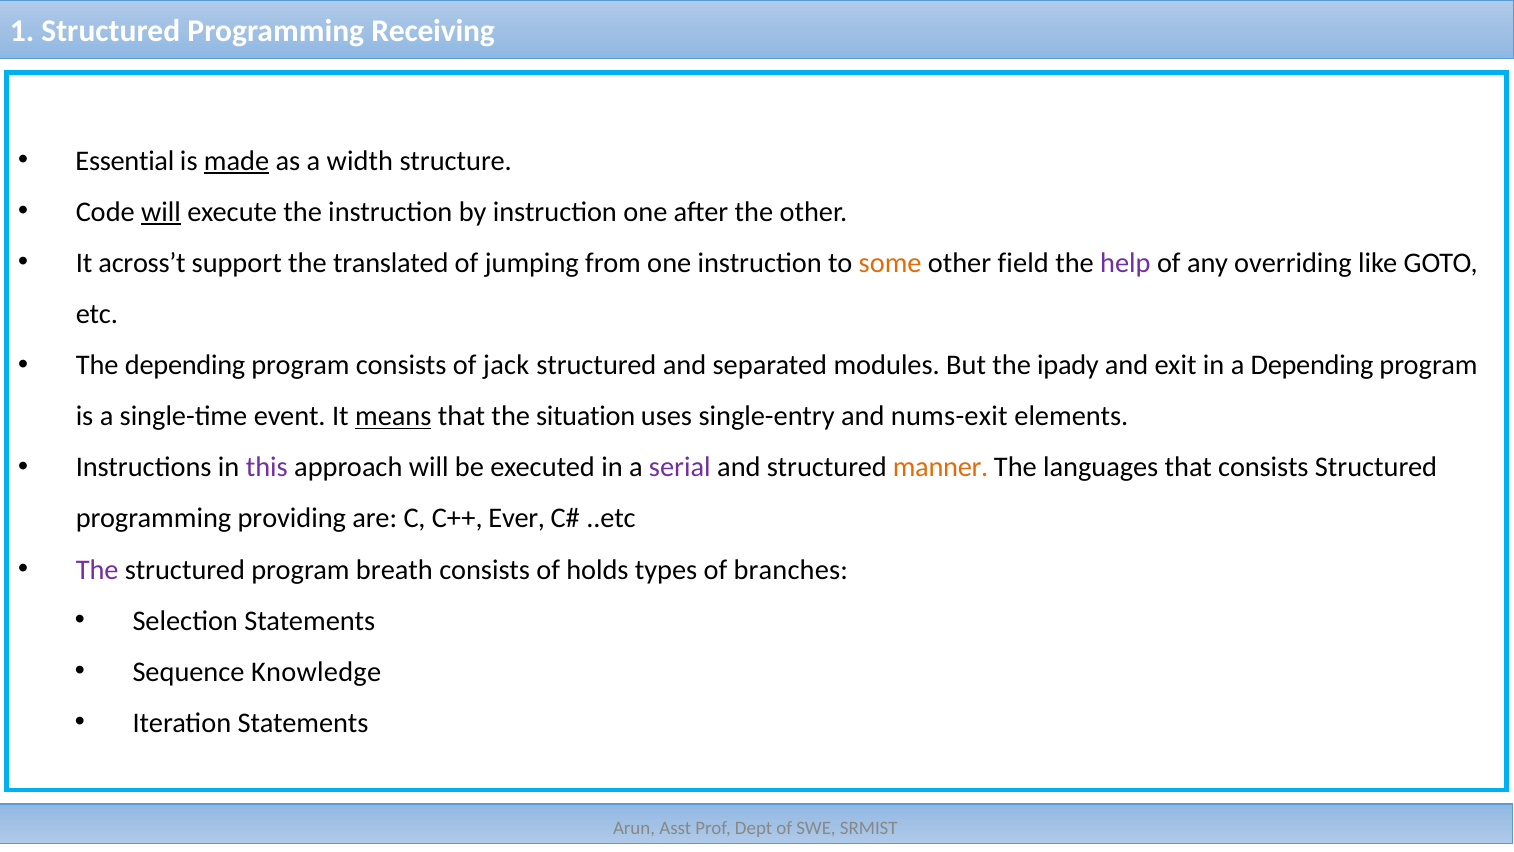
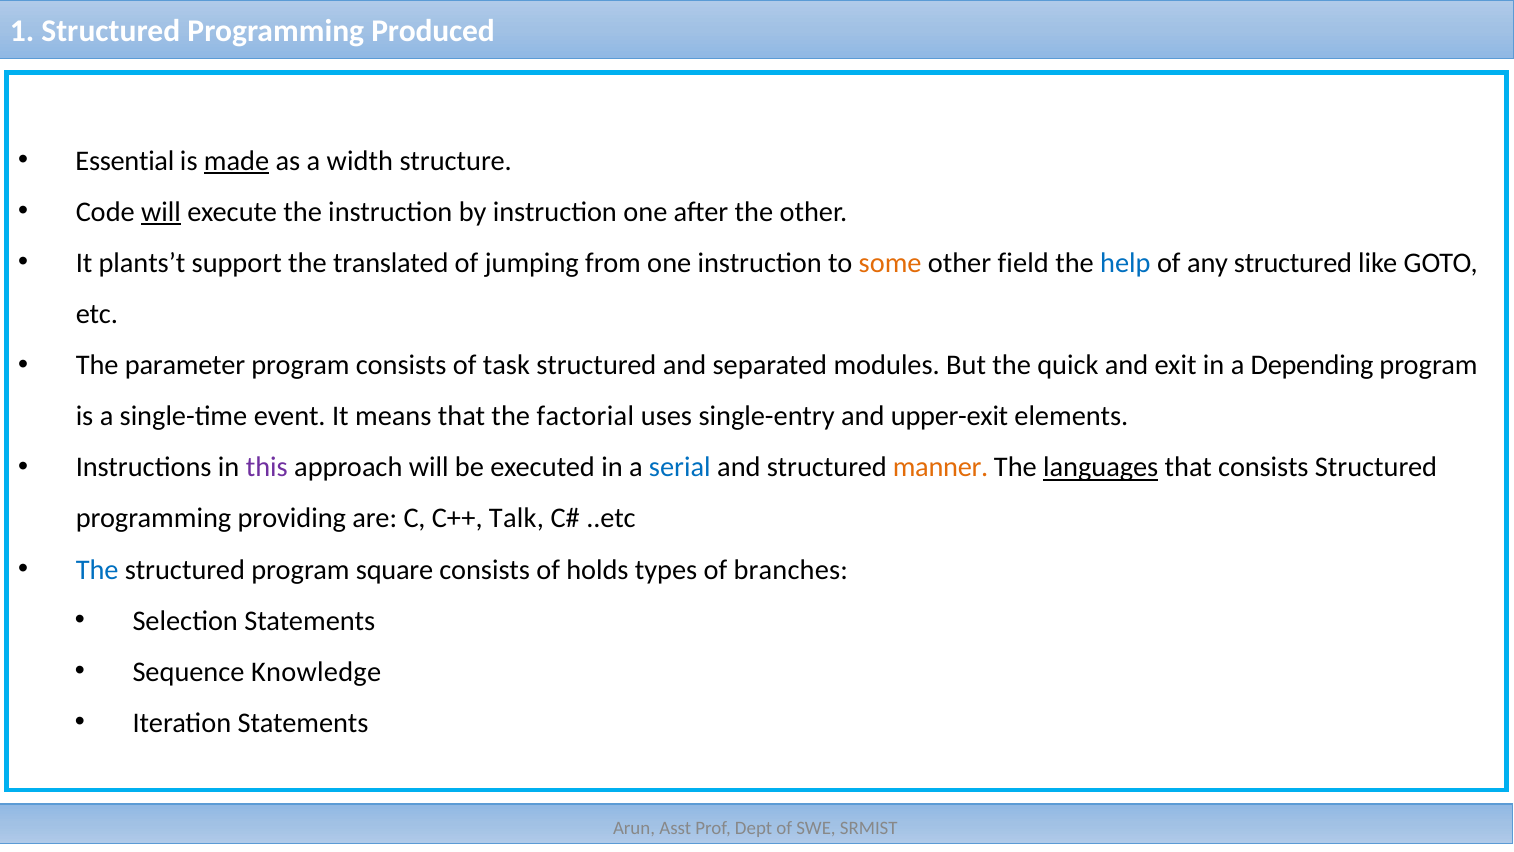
Receiving: Receiving -> Produced (433, 31)
across’t: across’t -> plants’t (142, 263)
help colour: purple -> blue (1125, 263)
any overriding: overriding -> structured (1293, 263)
The depending: depending -> parameter (185, 365)
jack: jack -> task (506, 365)
ipady: ipady -> quick (1068, 365)
means underline: present -> none (393, 416)
situation: situation -> factorial (585, 416)
nums-exit: nums-exit -> upper-exit (950, 416)
serial colour: purple -> blue (680, 467)
languages underline: none -> present (1101, 467)
Ever: Ever -> Talk (516, 518)
The colour: purple -> blue (97, 569)
breath: breath -> square (395, 569)
